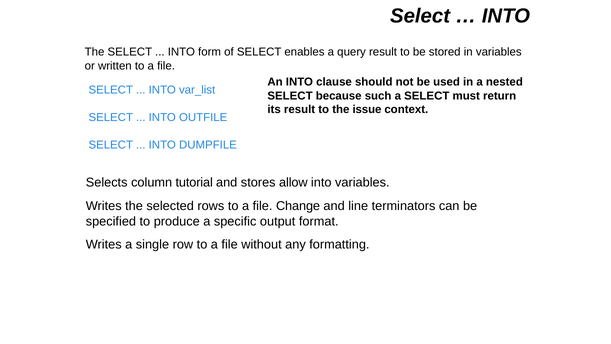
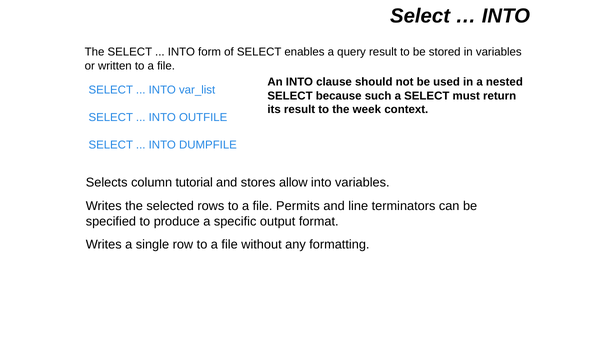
issue: issue -> week (367, 110)
Change: Change -> Permits (298, 206)
